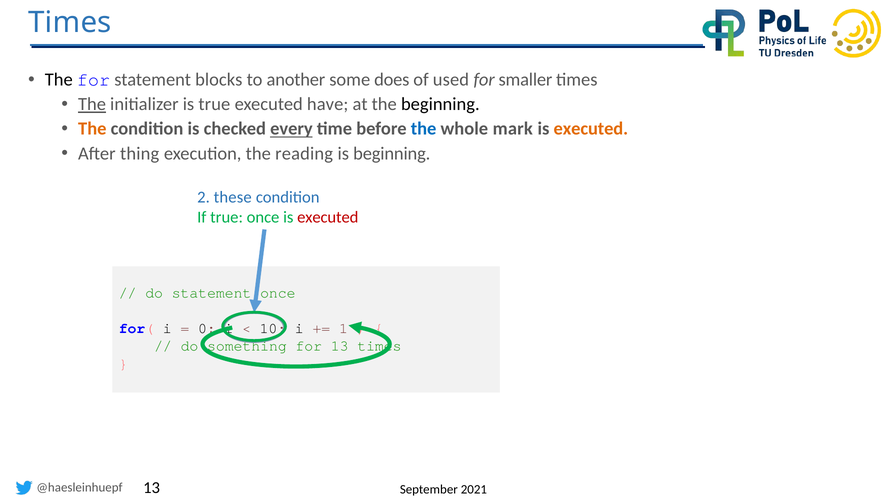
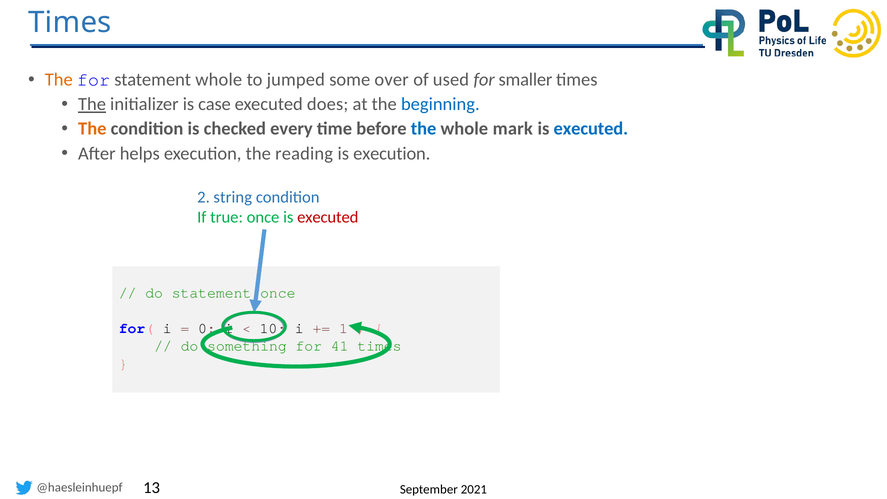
The colour: black -> orange (59, 80)
statement blocks: blocks -> whole (219, 80)
another: another -> jumped (296, 80)
does: does -> over (392, 80)
is true: true -> case (215, 104)
have: have -> does (328, 104)
beginning colour: black -> blue (440, 104)
every underline: present -> none (291, 129)
executed colour: orange -> blue (591, 129)
thing: thing -> helps (140, 153)
is beginning: beginning -> execution (392, 153)
these: these -> string (233, 197)
for 13: 13 -> 41 (340, 346)
